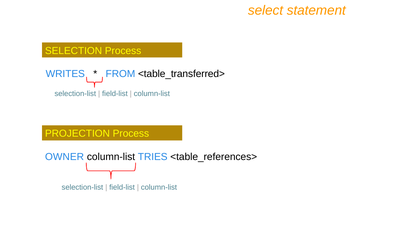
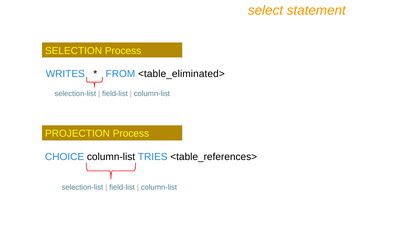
<table_transferred>: <table_transferred> -> <table_eliminated> (181, 74)
OWNER: OWNER -> CHOICE (65, 157)
